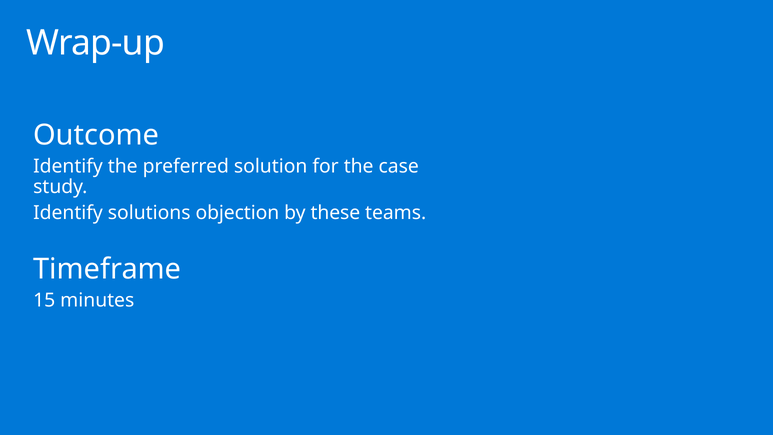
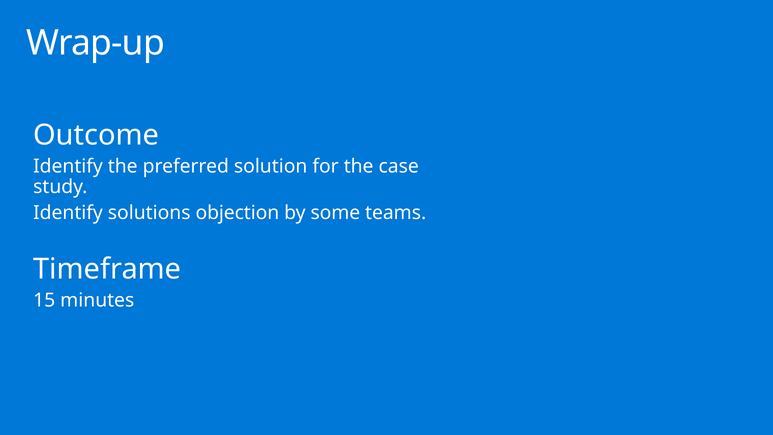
these: these -> some (335, 213)
